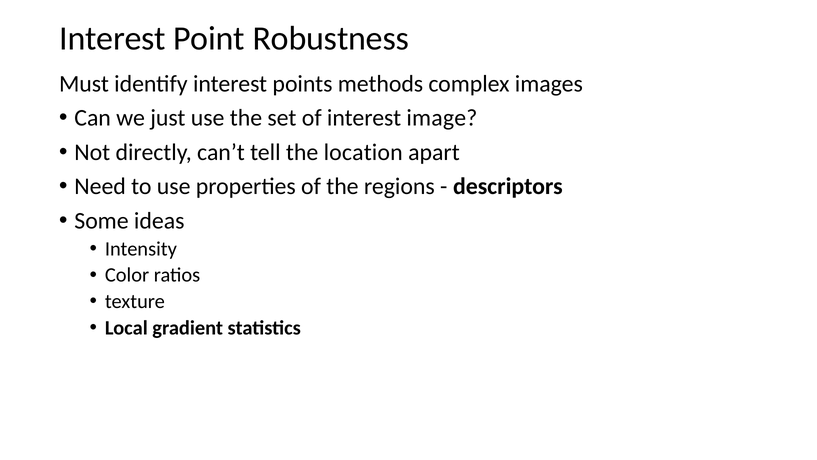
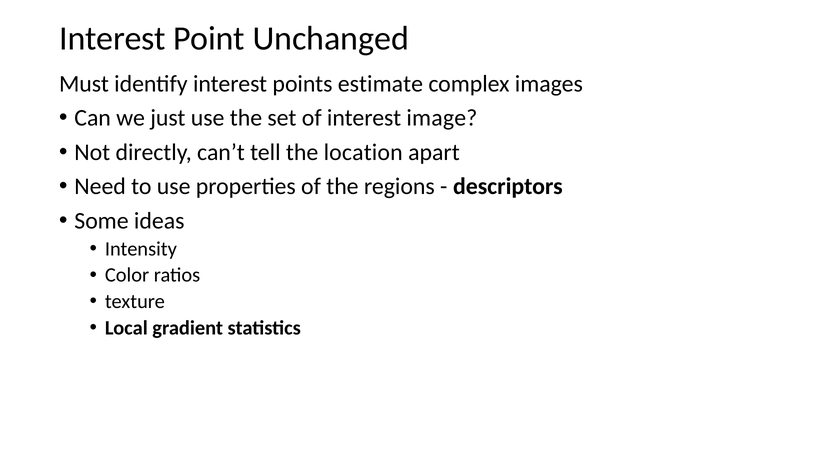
Robustness: Robustness -> Unchanged (331, 38)
methods: methods -> estimate (380, 84)
